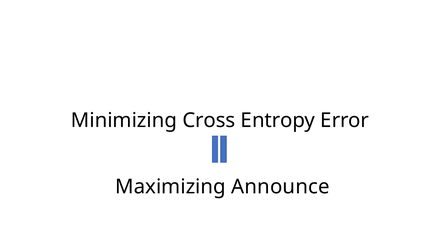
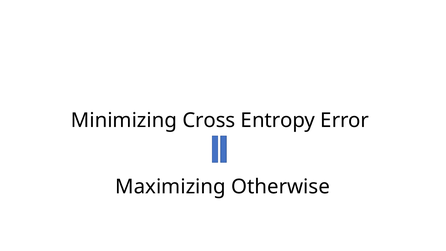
Announce: Announce -> Otherwise (281, 187)
